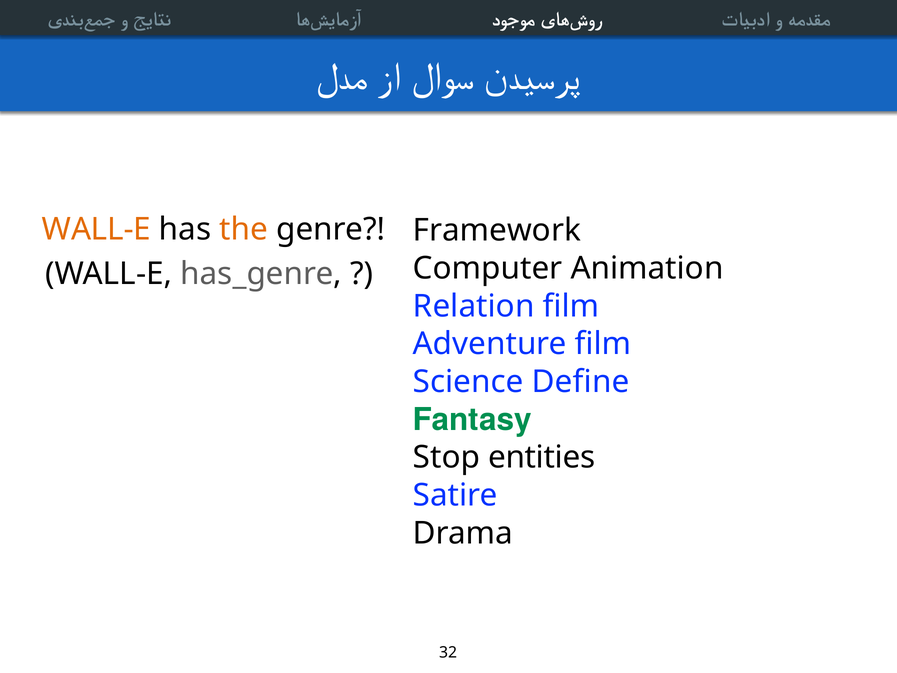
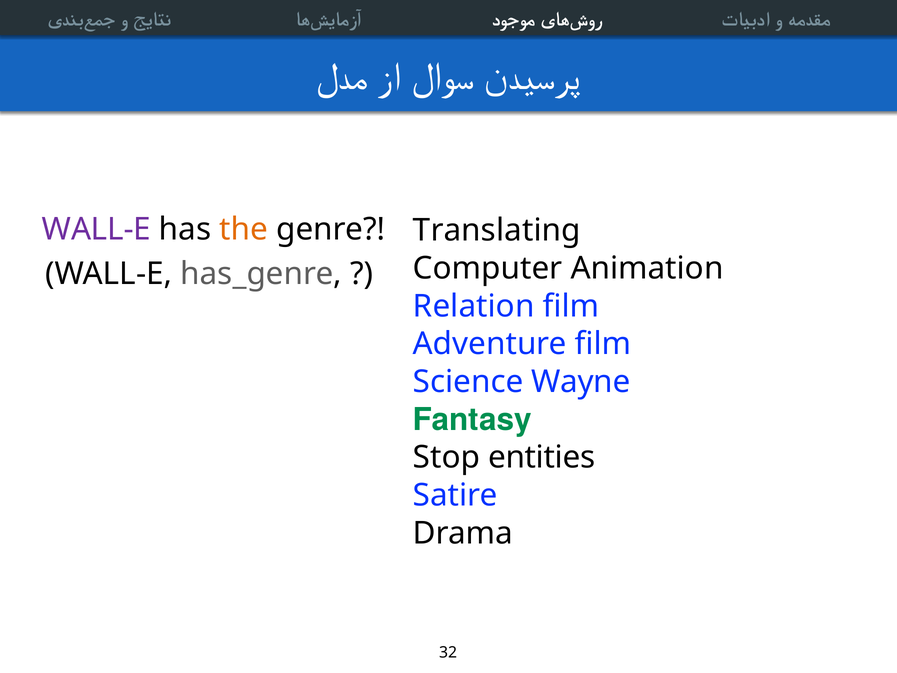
WALL-E colour: orange -> purple (96, 229)
Framework: Framework -> Translating (497, 230)
Define: Define -> Wayne (581, 382)
